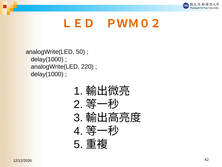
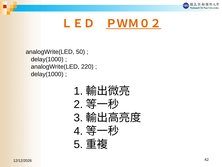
ＰＷＭ０２ underline: none -> present (133, 24)
